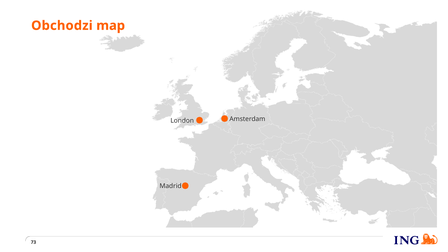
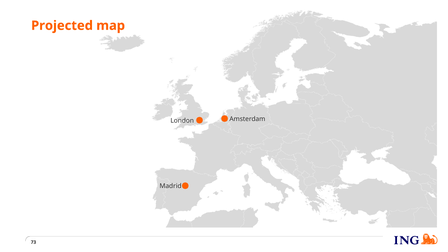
Obchodzi: Obchodzi -> Projected (62, 26)
